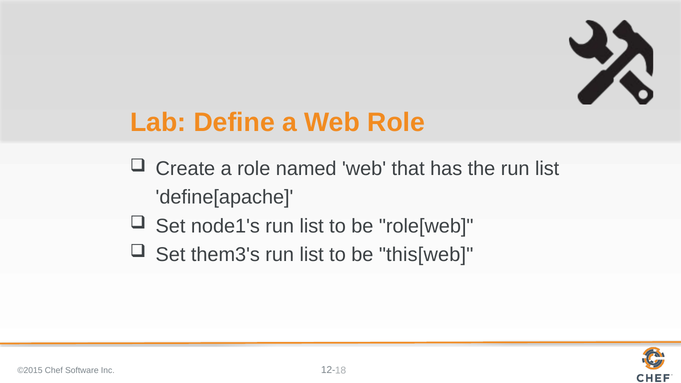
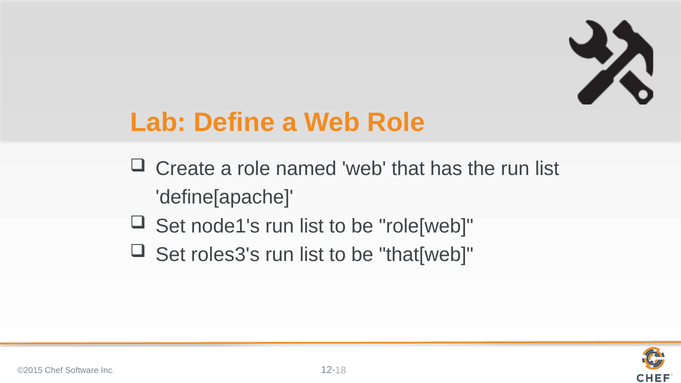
them3's: them3's -> roles3's (225, 255)
this[web: this[web -> that[web (426, 255)
